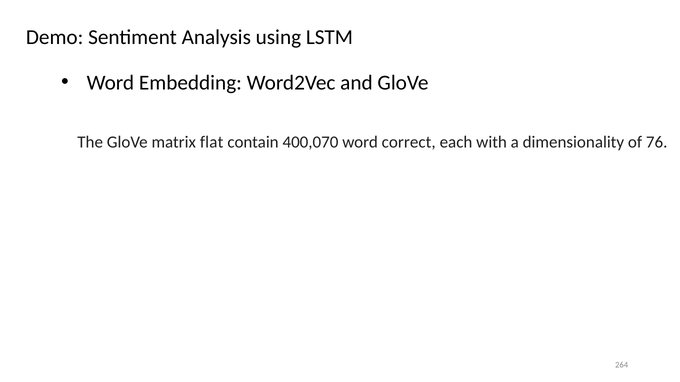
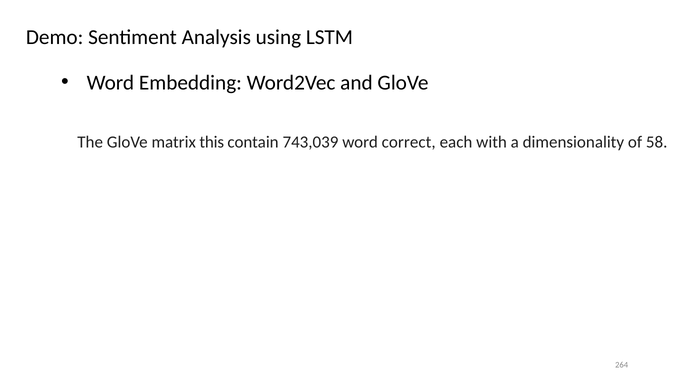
flat: flat -> this (212, 142)
400,070: 400,070 -> 743,039 (310, 142)
76: 76 -> 58 (657, 142)
